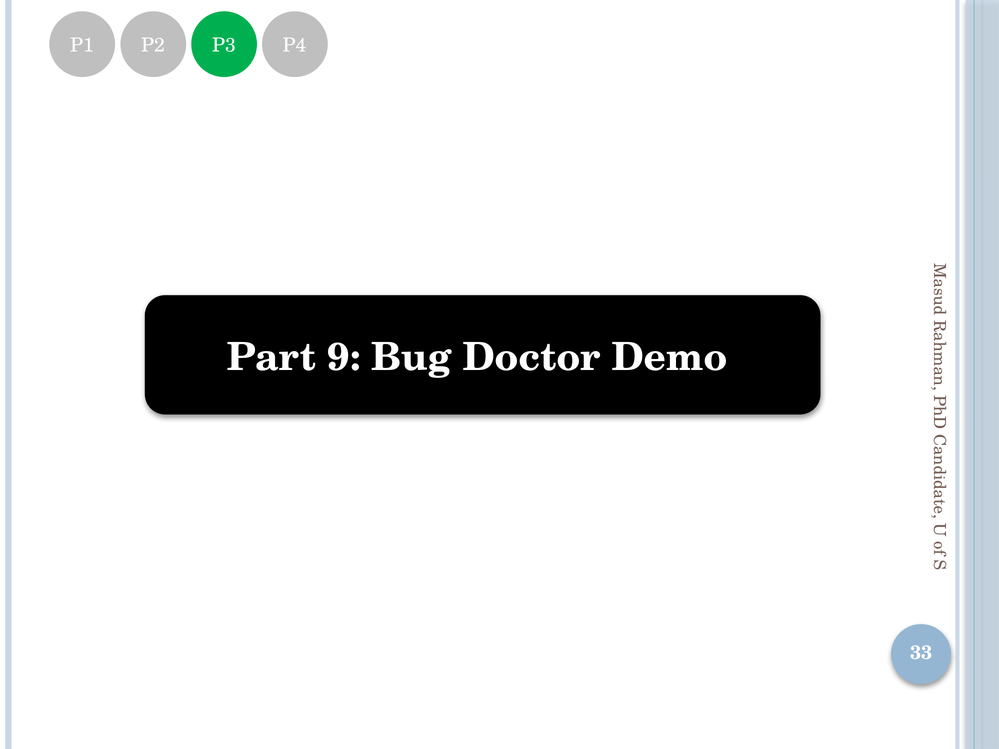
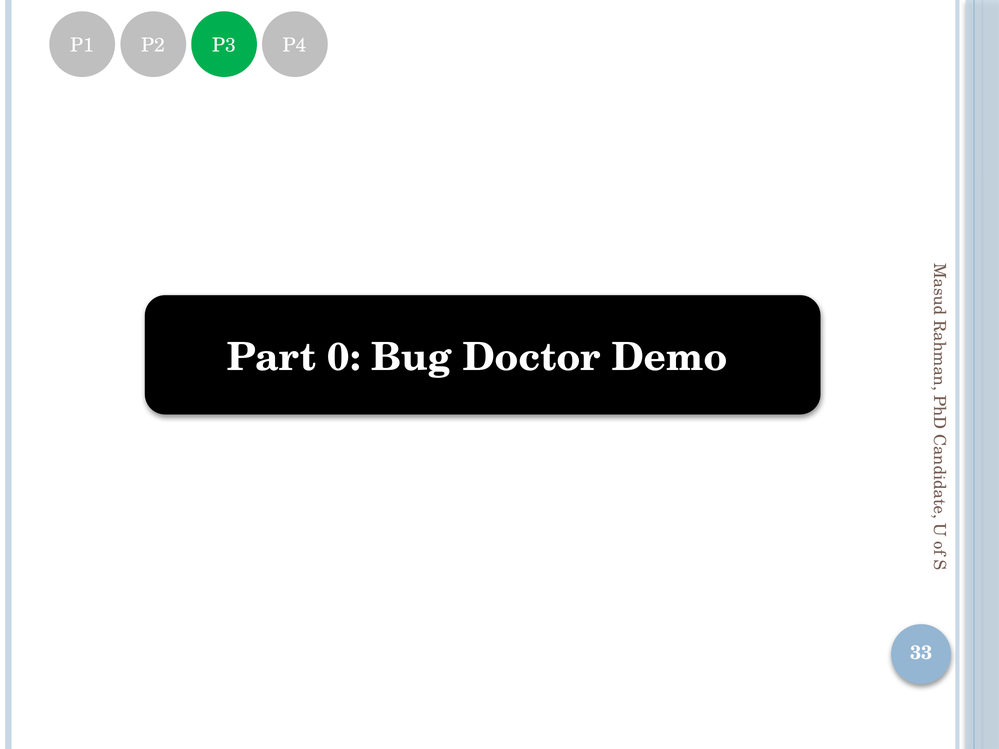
9: 9 -> 0 (344, 358)
